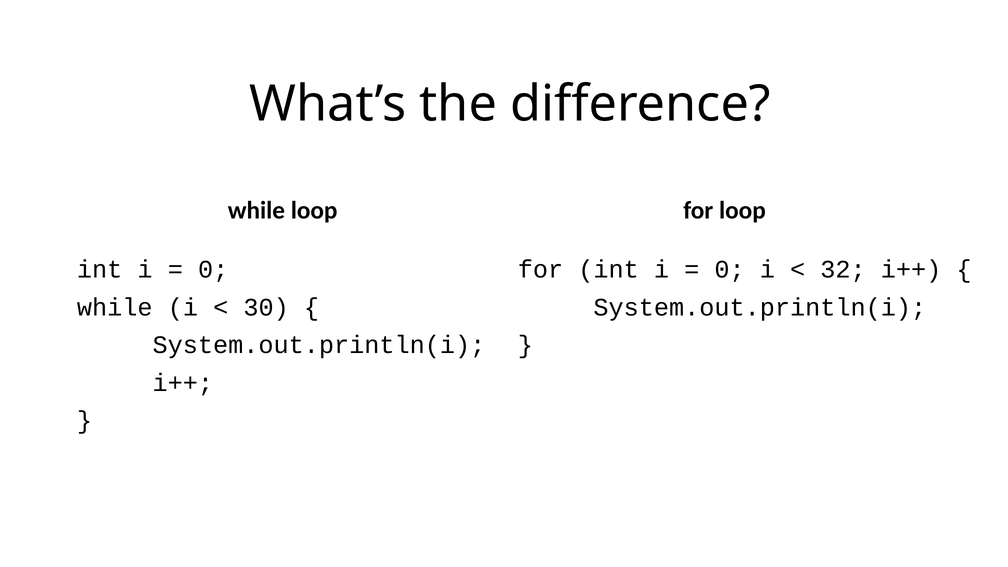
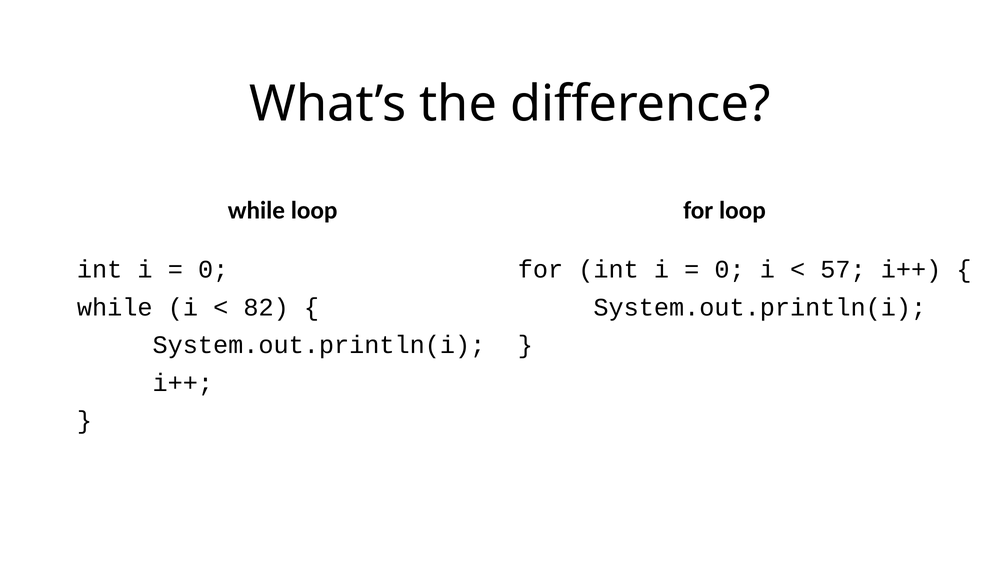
32: 32 -> 57 (843, 270)
30: 30 -> 82 (266, 307)
